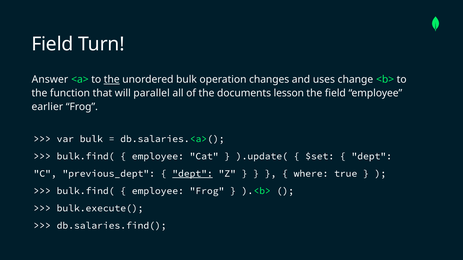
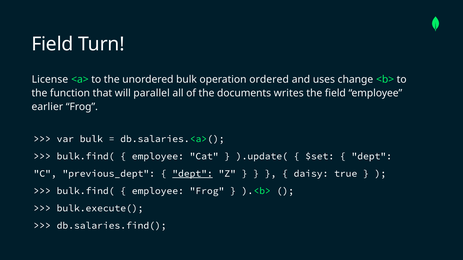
Answer: Answer -> License (50, 80)
the underline: present -> none (112, 80)
changes: changes -> ordered (269, 80)
lesson: lesson -> writes (289, 93)
where: where -> daisy (311, 174)
